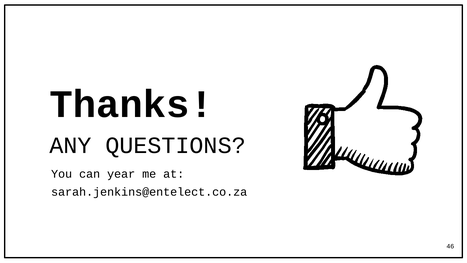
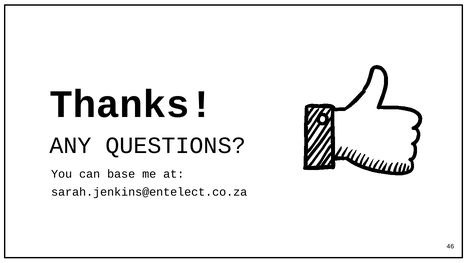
year: year -> base (121, 174)
